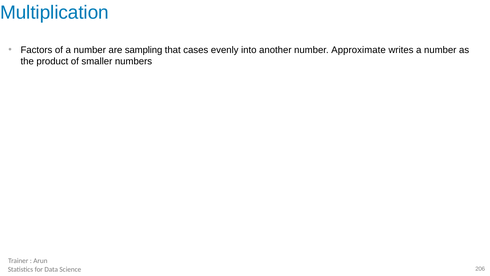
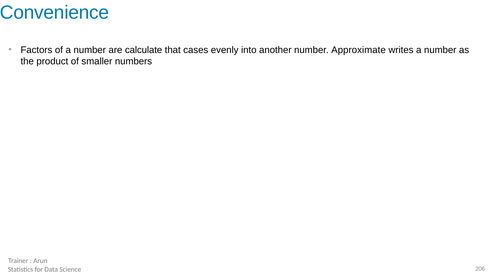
Multiplication: Multiplication -> Convenience (55, 13)
sampling: sampling -> calculate (144, 50)
